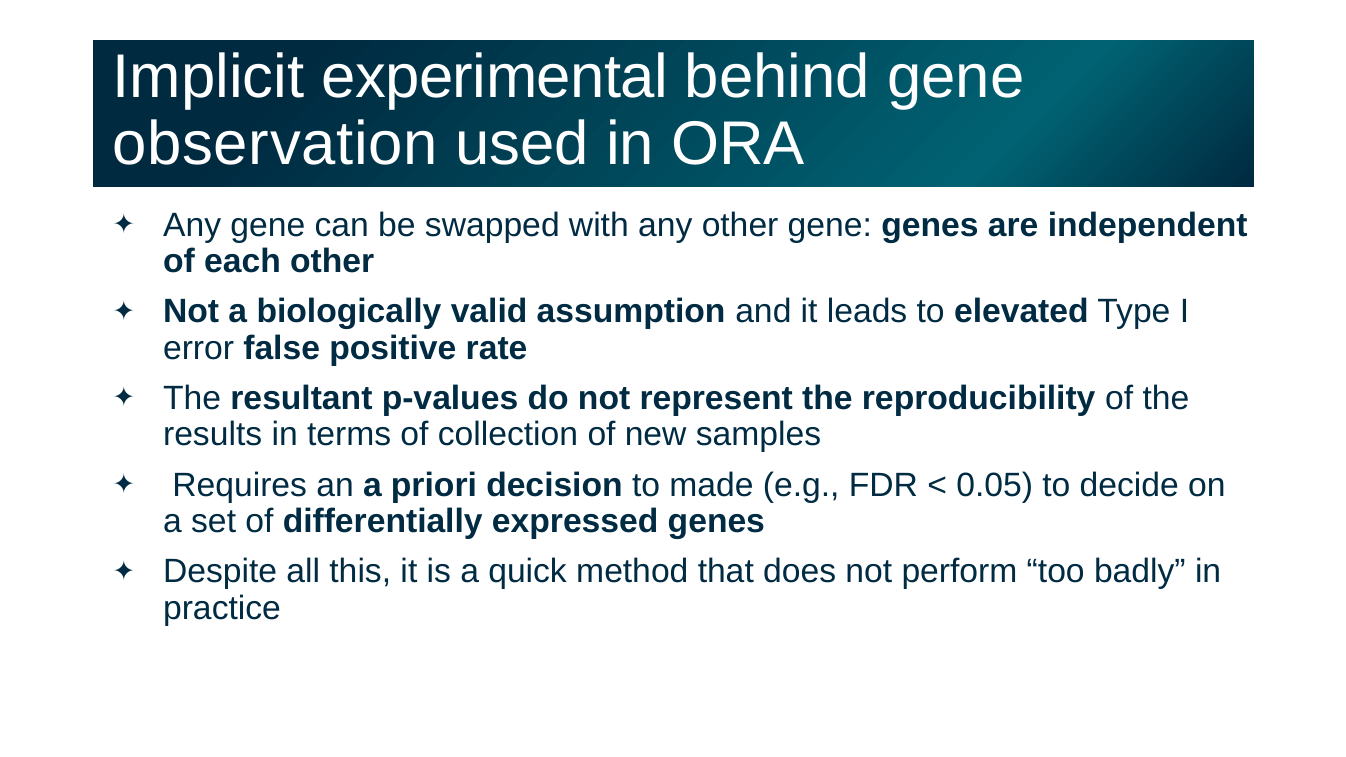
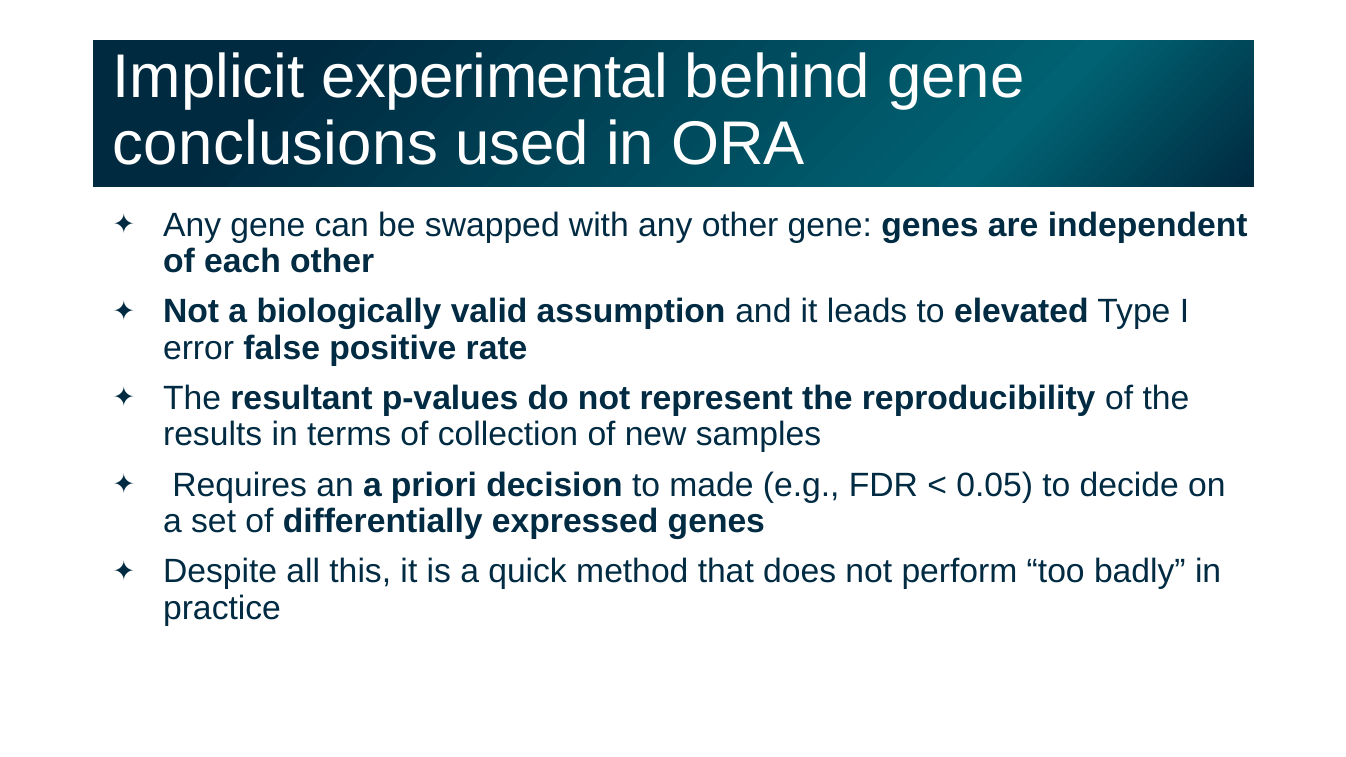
observation: observation -> conclusions (275, 144)
